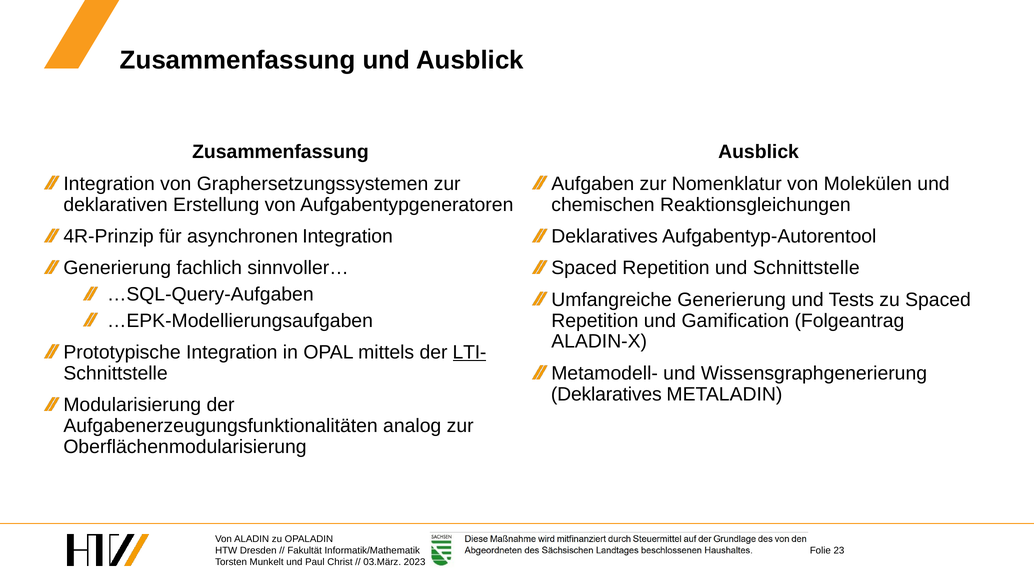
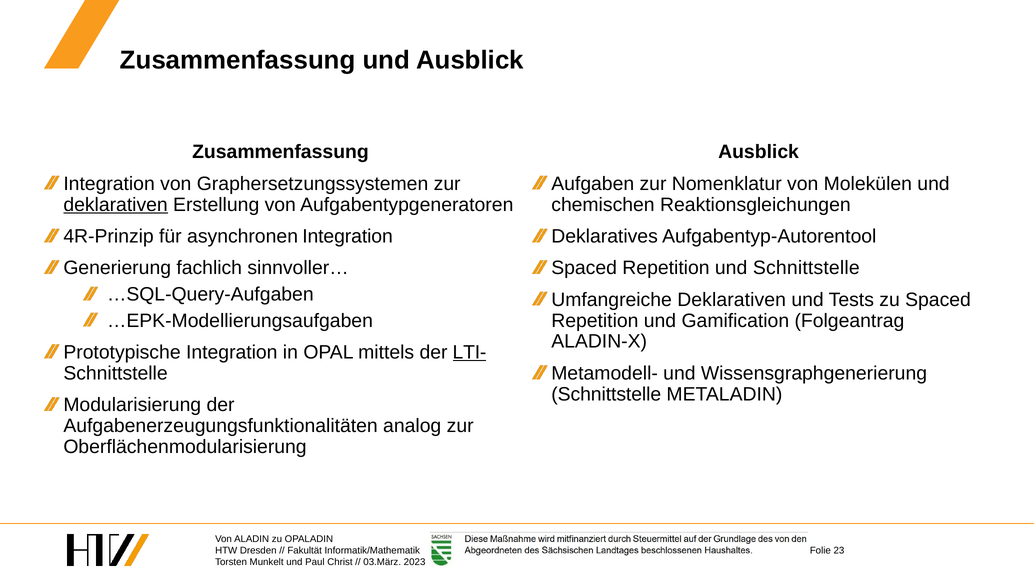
deklarativen underline: none -> present (116, 205)
Umfangreiche Generierung: Generierung -> Deklarativen (732, 300)
Deklaratives: Deklaratives -> Schnittstelle (606, 395)
